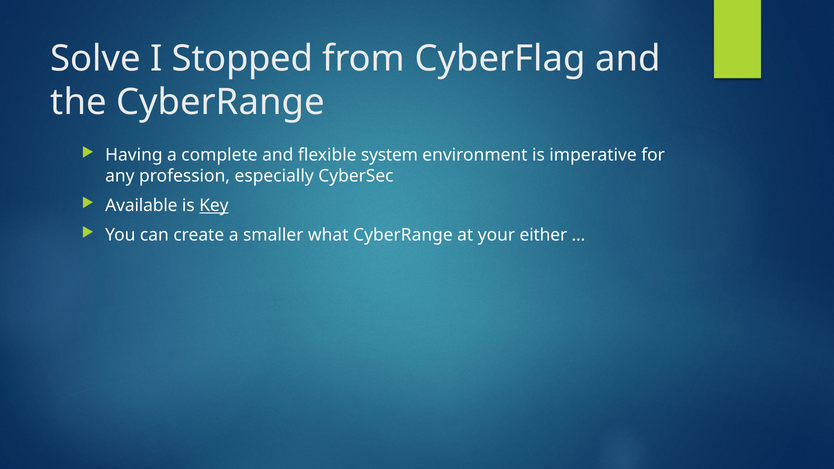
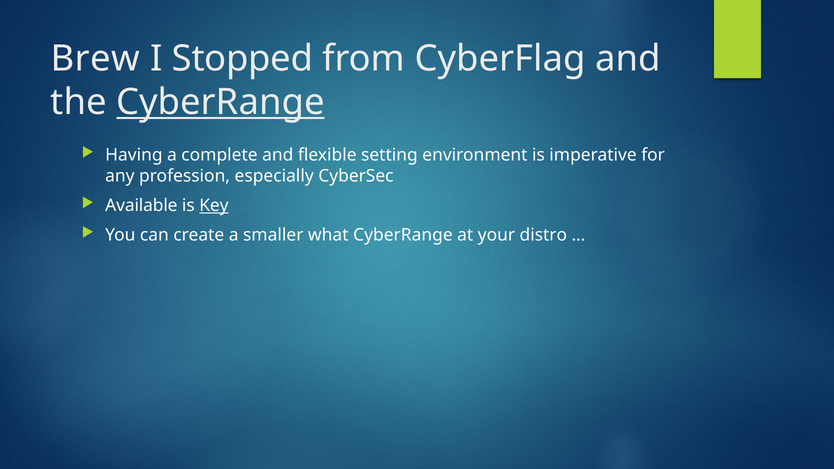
Solve: Solve -> Brew (95, 59)
CyberRange underline: none -> present (220, 102)
system: system -> setting (389, 155)
either: either -> distro (543, 235)
